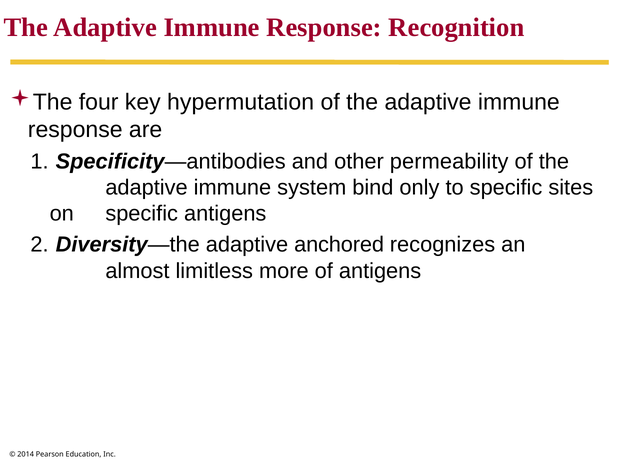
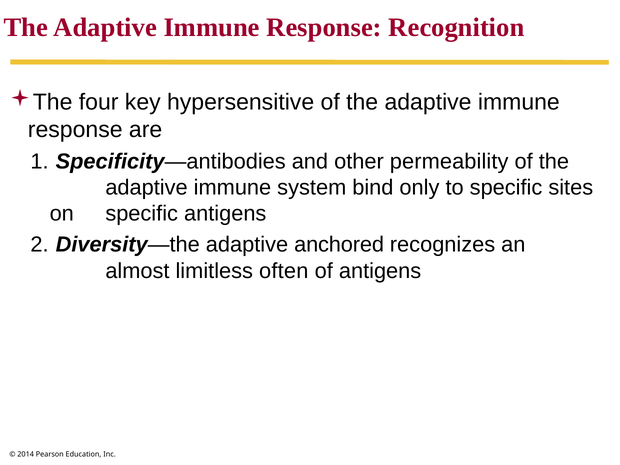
hypermutation: hypermutation -> hypersensitive (241, 102)
more: more -> often (284, 271)
